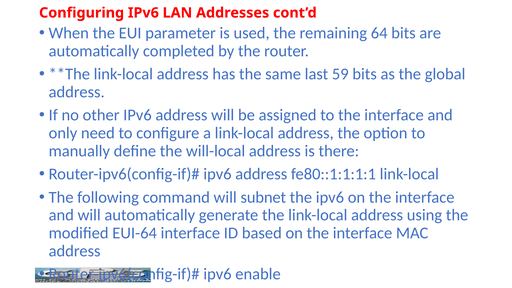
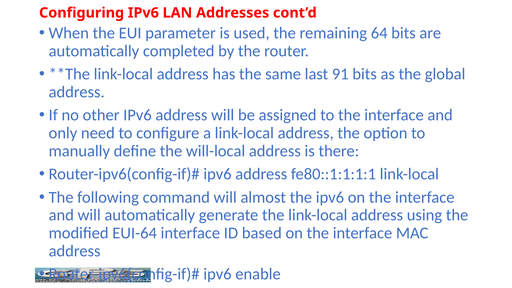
59: 59 -> 91 (340, 74)
subnet: subnet -> almost (263, 197)
